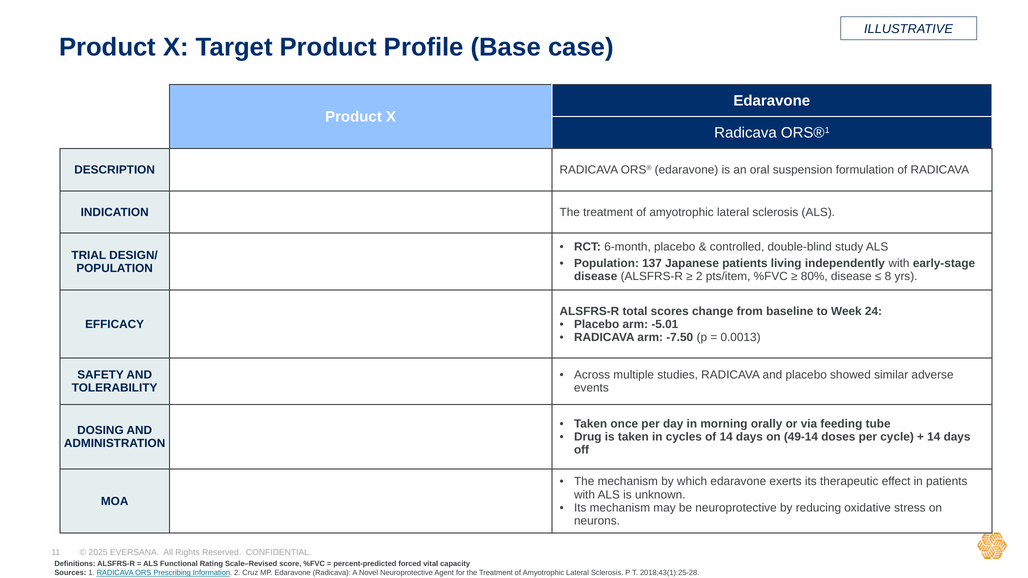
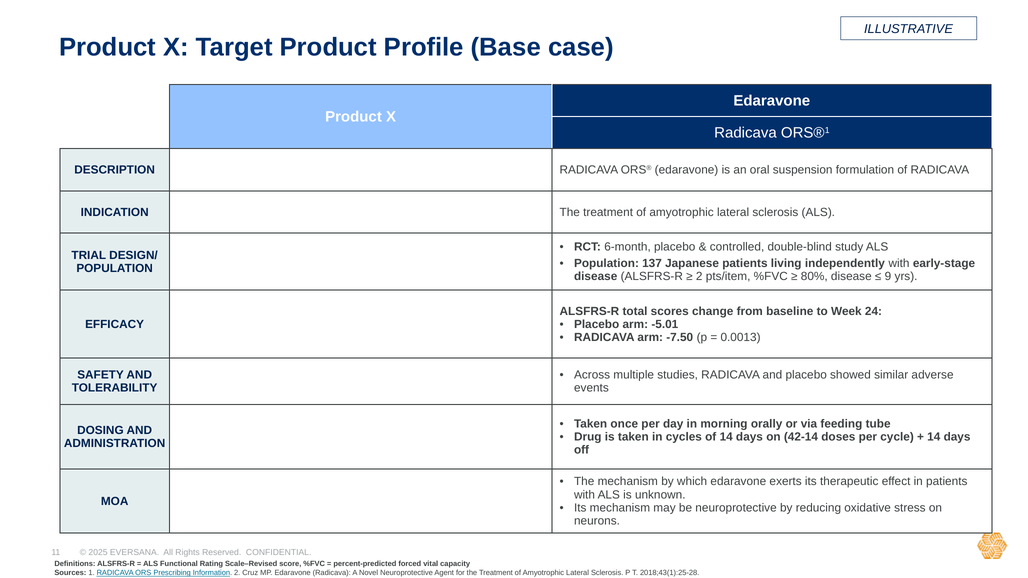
8: 8 -> 9 (888, 277)
49-14: 49-14 -> 42-14 (801, 437)
